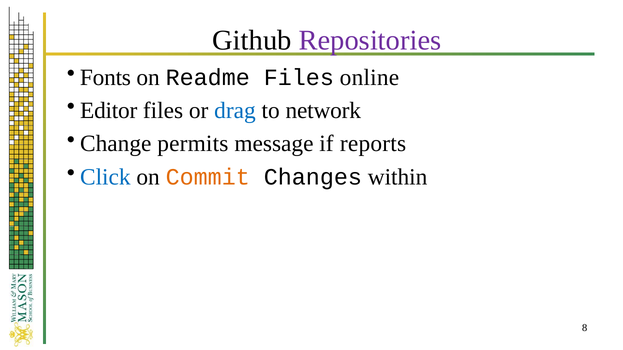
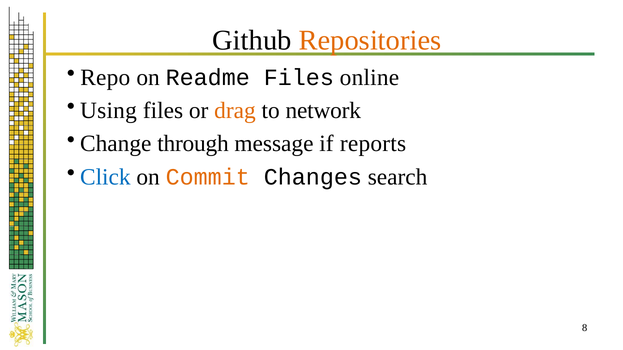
Repositories colour: purple -> orange (370, 40)
Fonts: Fonts -> Repo (105, 77)
Editor: Editor -> Using (108, 111)
drag colour: blue -> orange (235, 111)
permits: permits -> through (193, 144)
within: within -> search (398, 177)
